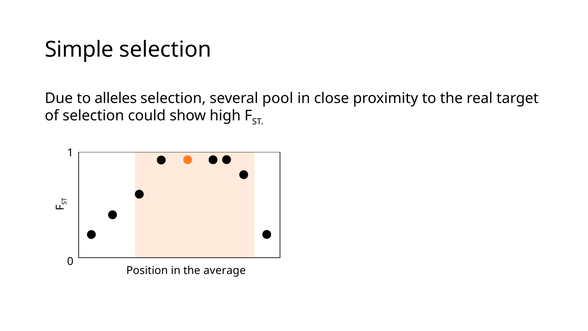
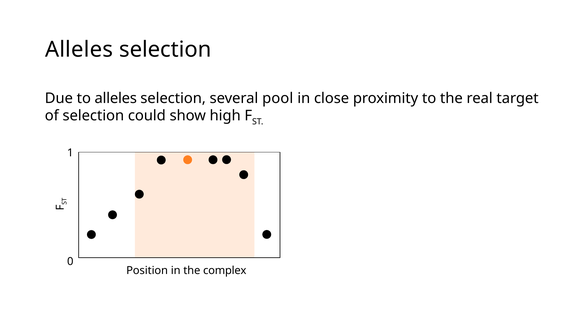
Simple: Simple -> Alleles (79, 49)
average: average -> complex (225, 270)
